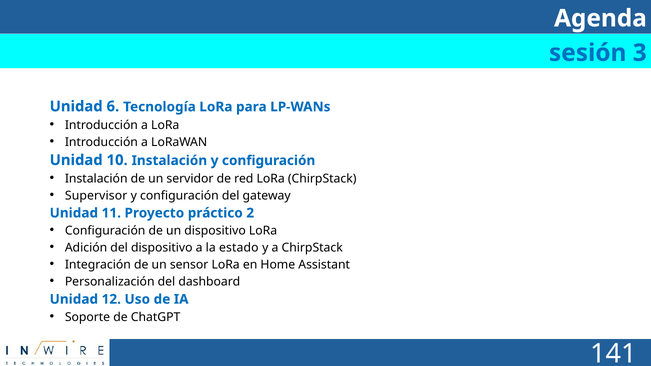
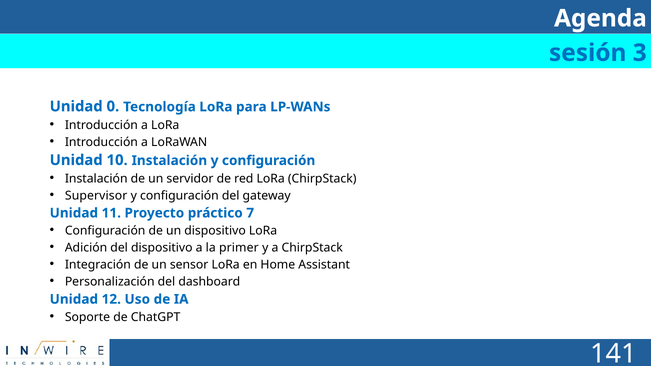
6: 6 -> 0 (113, 106)
2: 2 -> 7 (250, 213)
estado: estado -> primer (239, 248)
